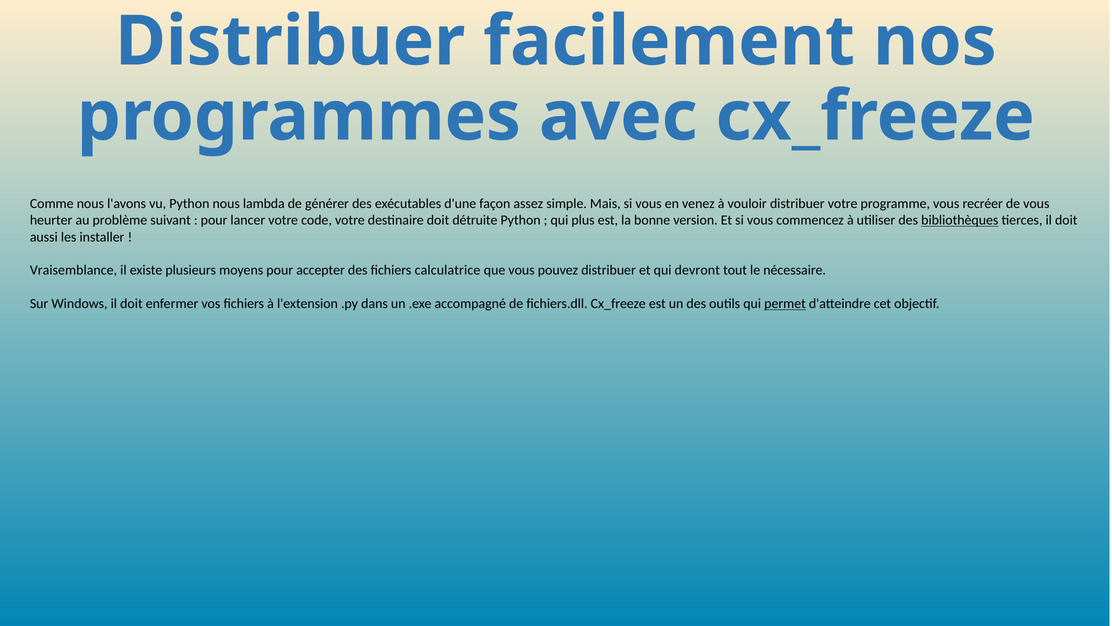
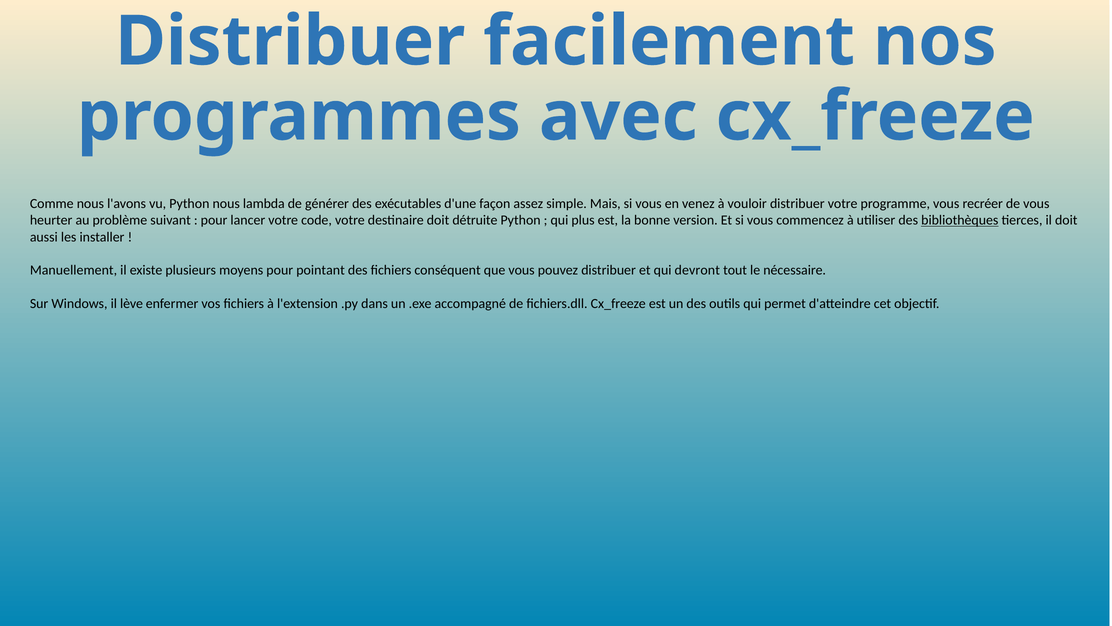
Vraisemblance: Vraisemblance -> Manuellement (74, 270)
accepter: accepter -> pointant (321, 270)
calculatrice: calculatrice -> conséquent (448, 270)
Windows il doit: doit -> lève (132, 303)
permet underline: present -> none (785, 303)
